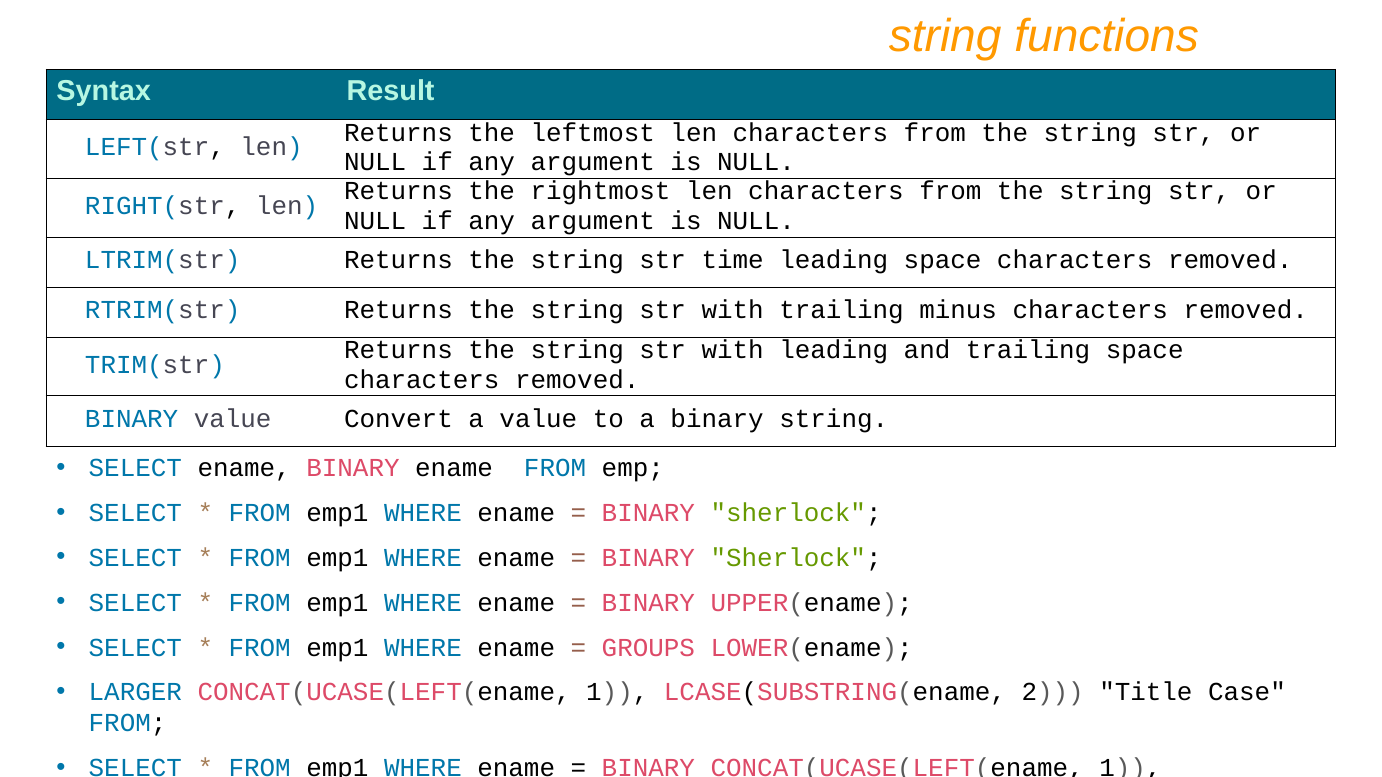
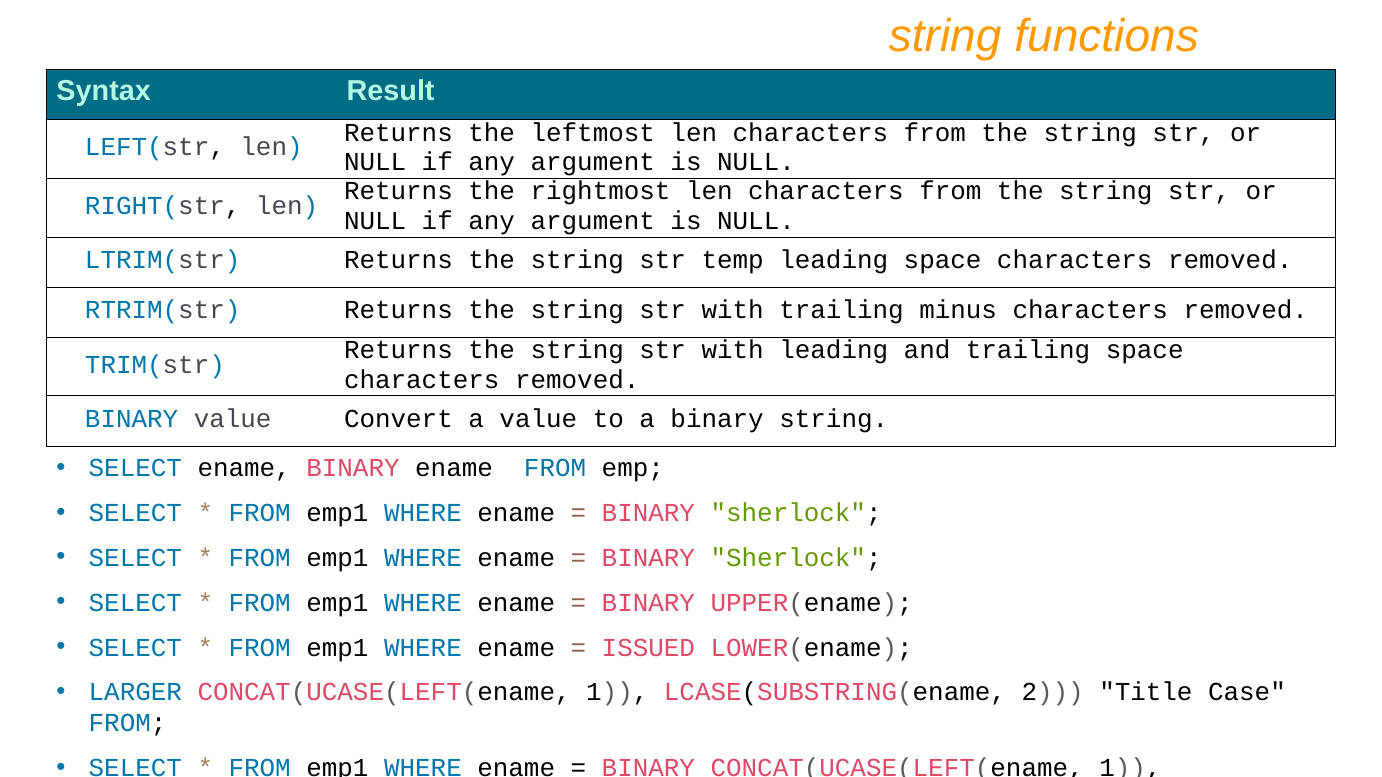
time: time -> temp (733, 260)
GROUPS: GROUPS -> ISSUED (648, 648)
